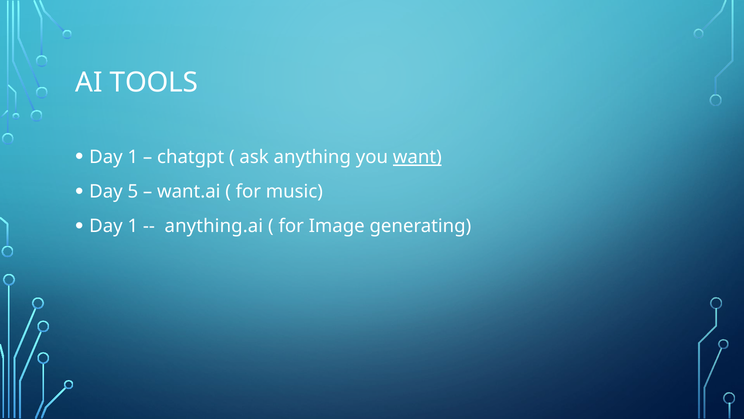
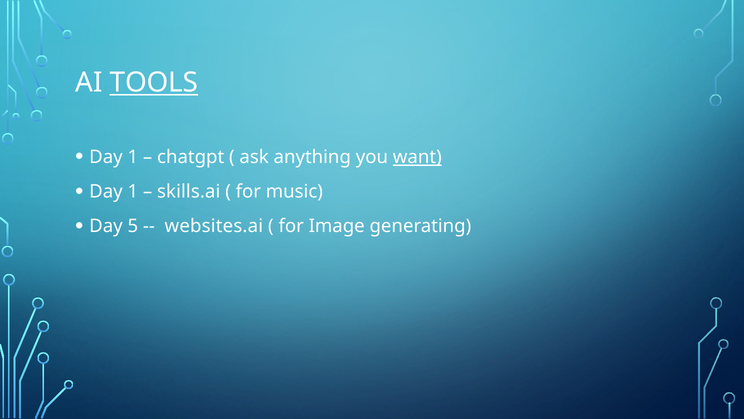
TOOLS underline: none -> present (154, 83)
5: 5 -> 1 (133, 192)
want.ai: want.ai -> skills.ai (189, 192)
1: 1 -> 5 (133, 226)
anything.ai: anything.ai -> websites.ai (214, 226)
